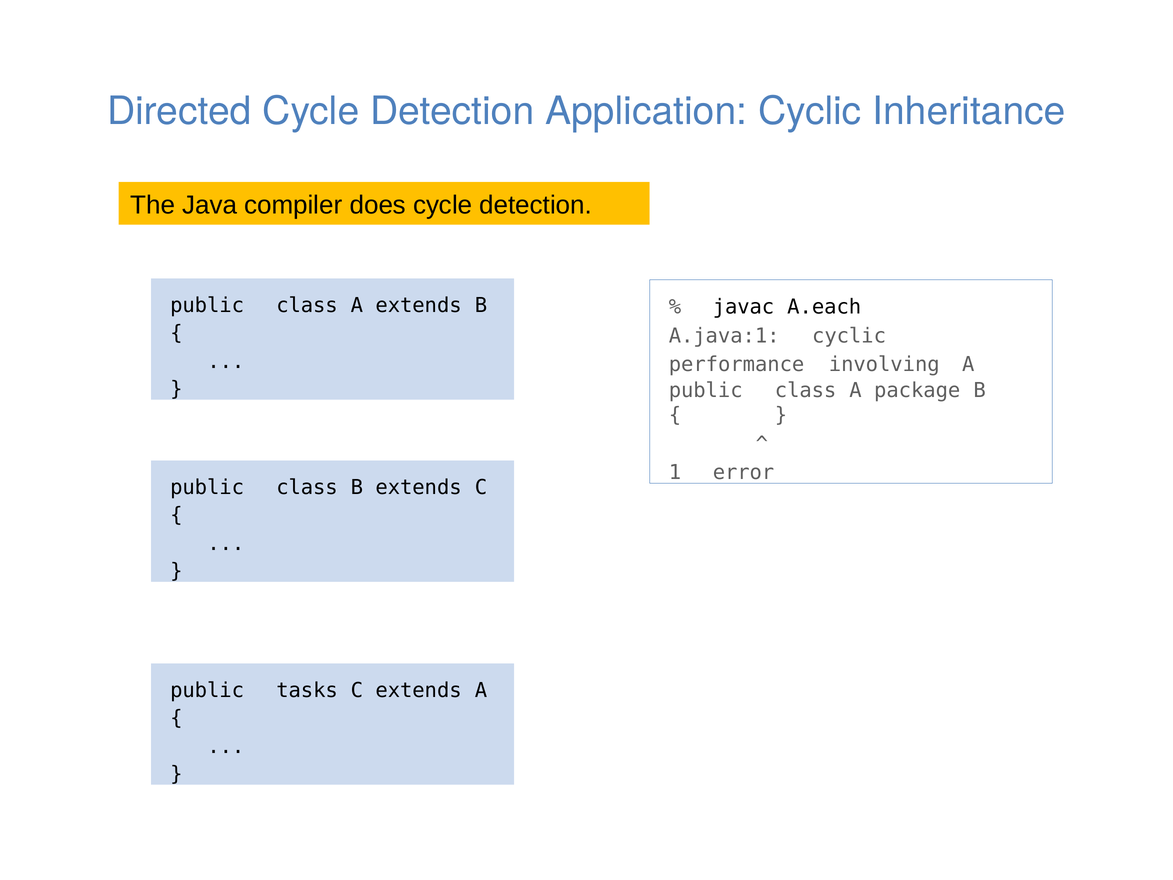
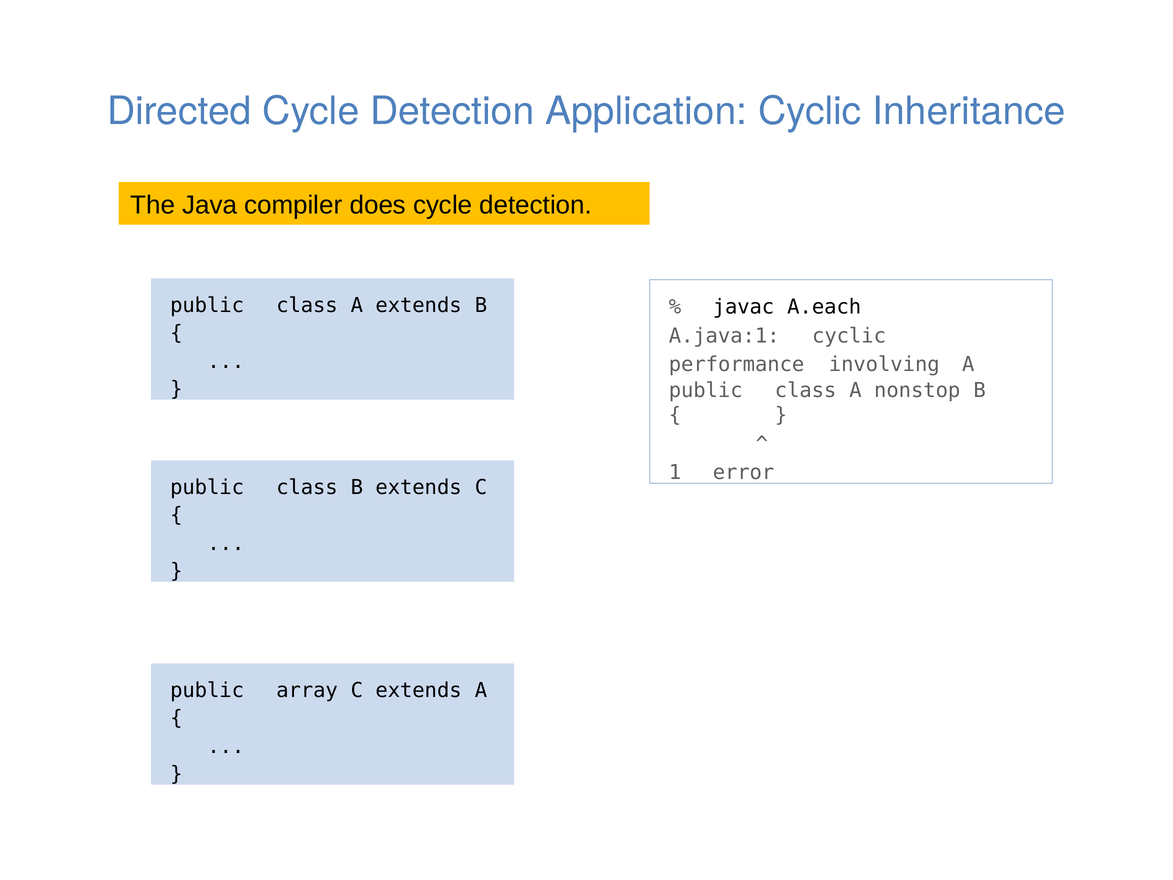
package: package -> nonstop (917, 390)
tasks: tasks -> array (307, 690)
